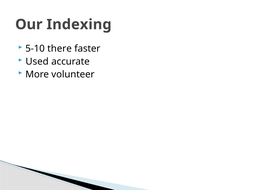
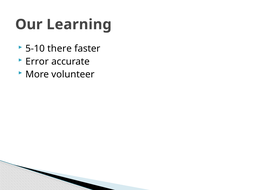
Indexing: Indexing -> Learning (79, 25)
Used: Used -> Error (37, 62)
